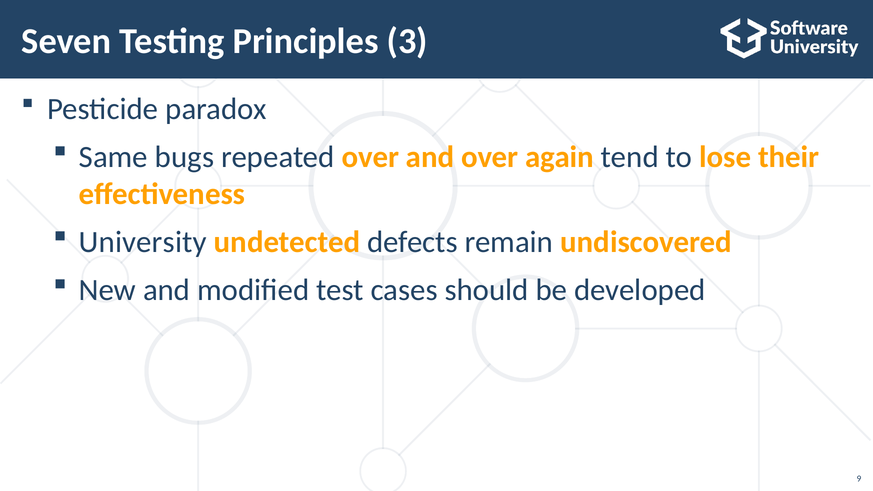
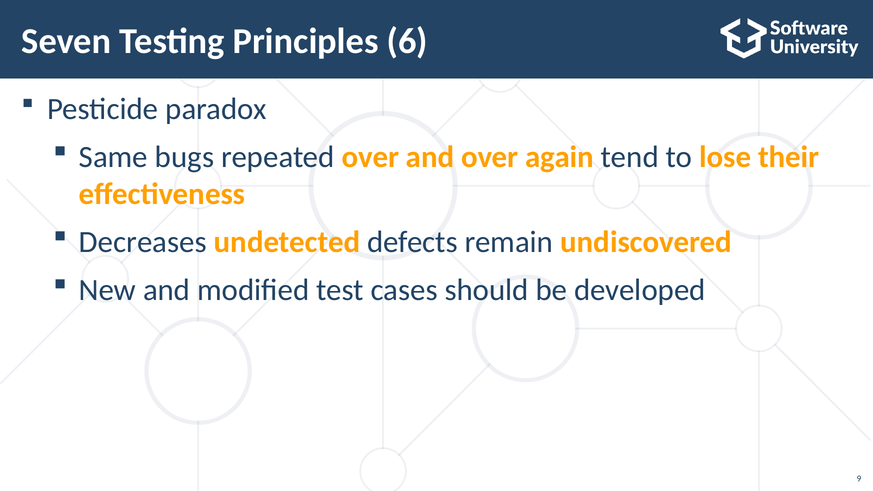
3: 3 -> 6 (407, 41)
University: University -> Decreases (143, 242)
